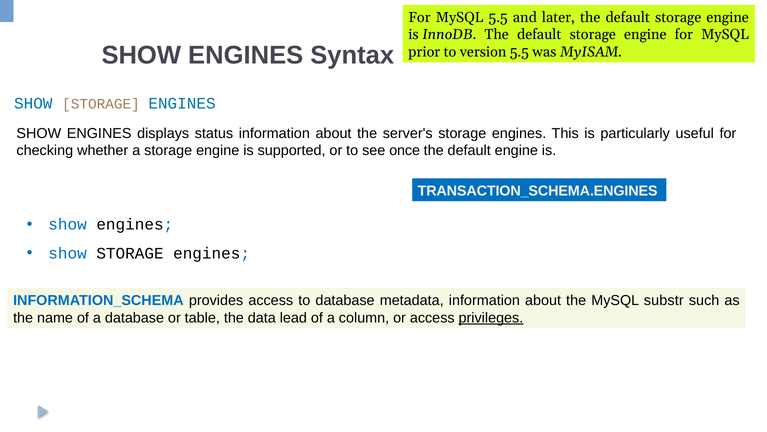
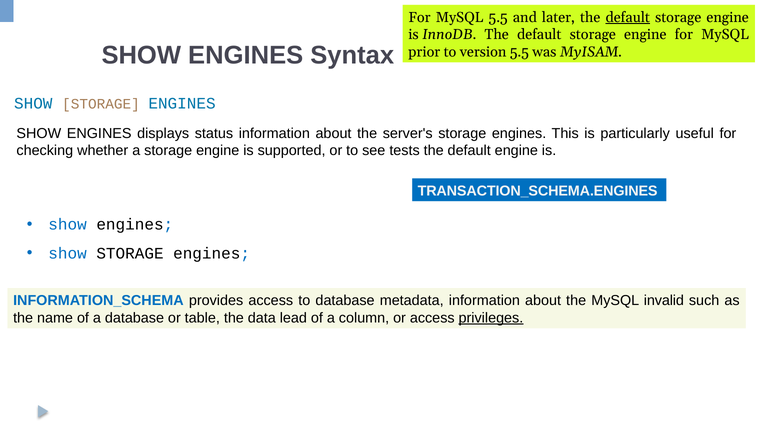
default underline: none -> present (628, 17)
once: once -> tests (405, 150)
substr: substr -> invalid (664, 300)
